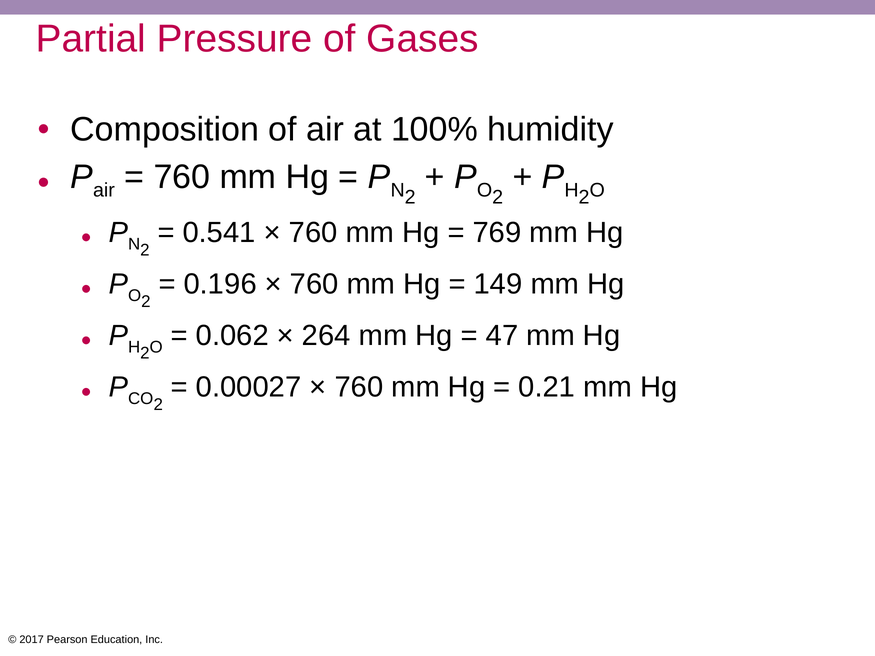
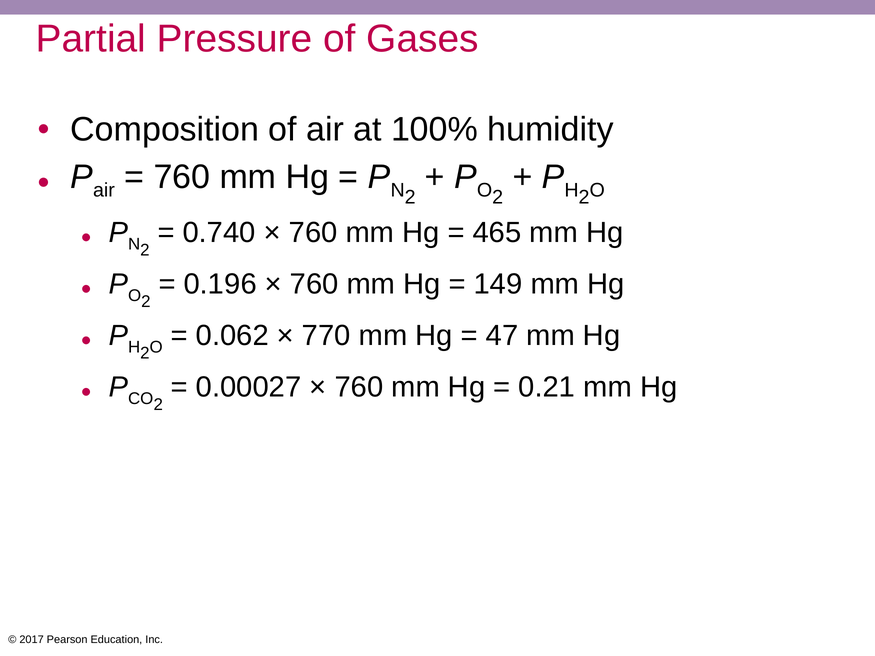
0.541: 0.541 -> 0.740 (219, 233)
769: 769 -> 465 (497, 233)
264: 264 -> 770 (326, 336)
